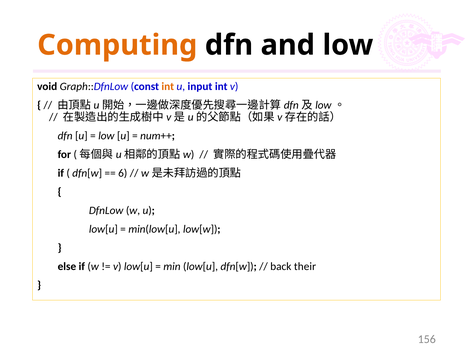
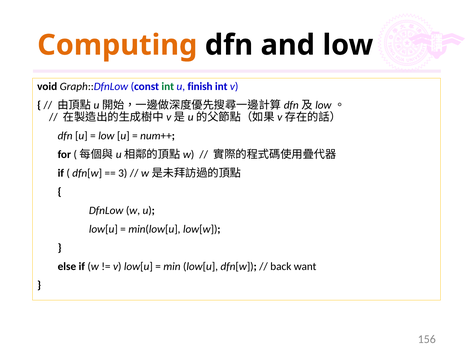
int colour: orange -> green (168, 86)
input: input -> finish (200, 86)
6: 6 -> 3 (123, 173)
their: their -> want (305, 266)
